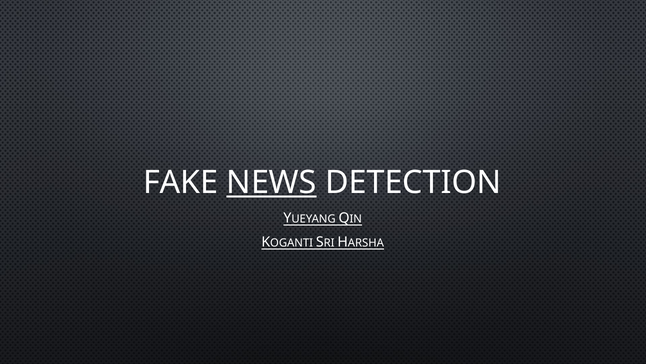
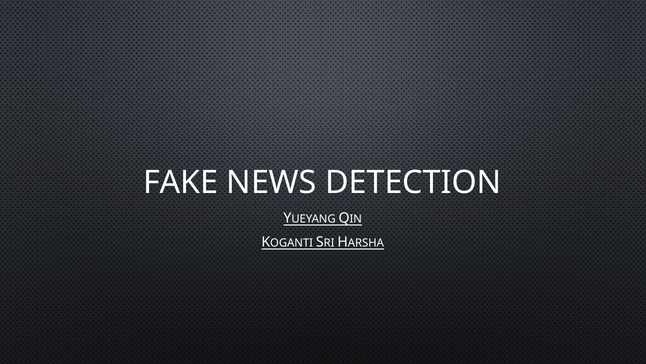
NEWS underline: present -> none (272, 182)
